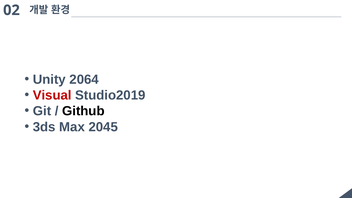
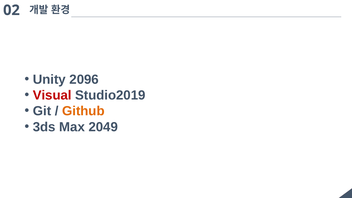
2064: 2064 -> 2096 (84, 79)
Github colour: black -> orange (83, 111)
2045: 2045 -> 2049 (103, 127)
